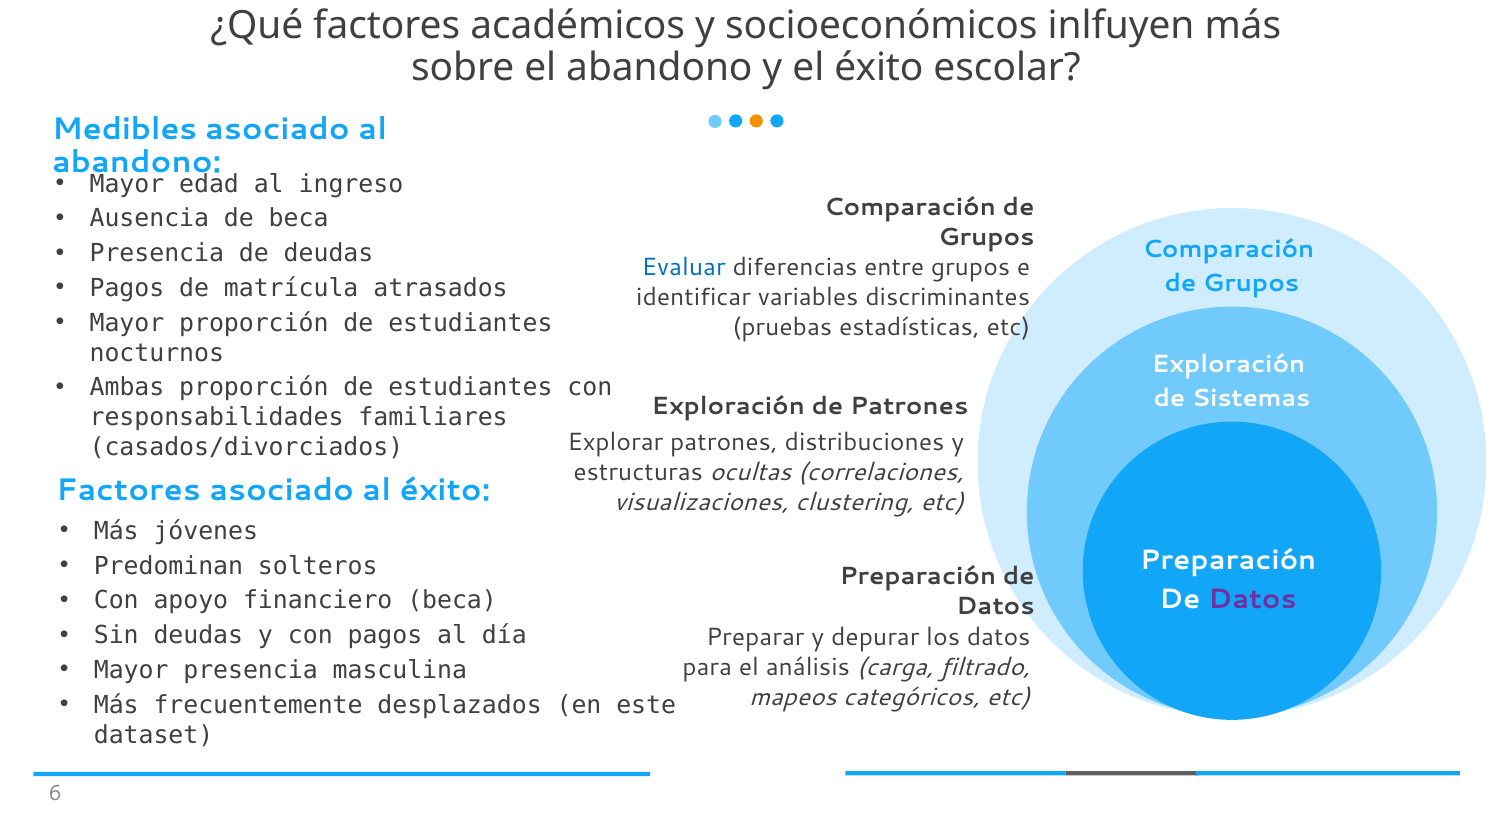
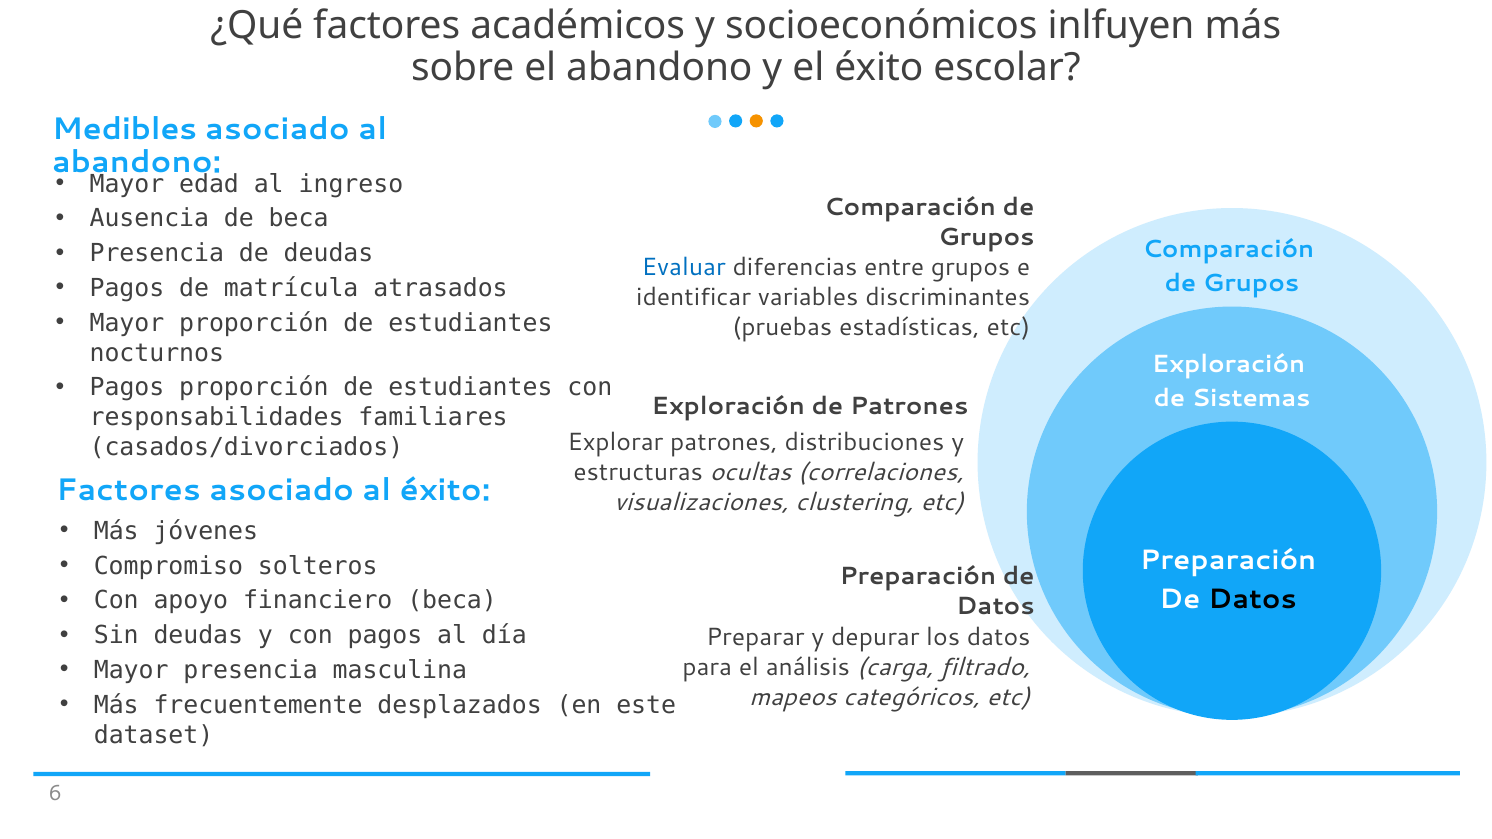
Ambas: Ambas -> Pagos (127, 388)
Predominan: Predominan -> Compromiso (168, 566)
Datos colour: purple -> black (1252, 599)
